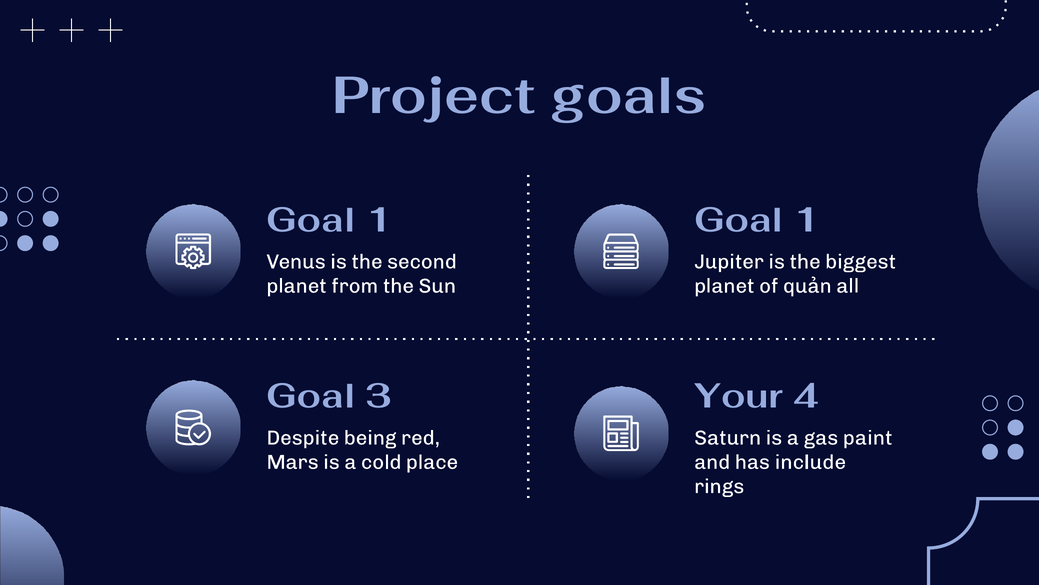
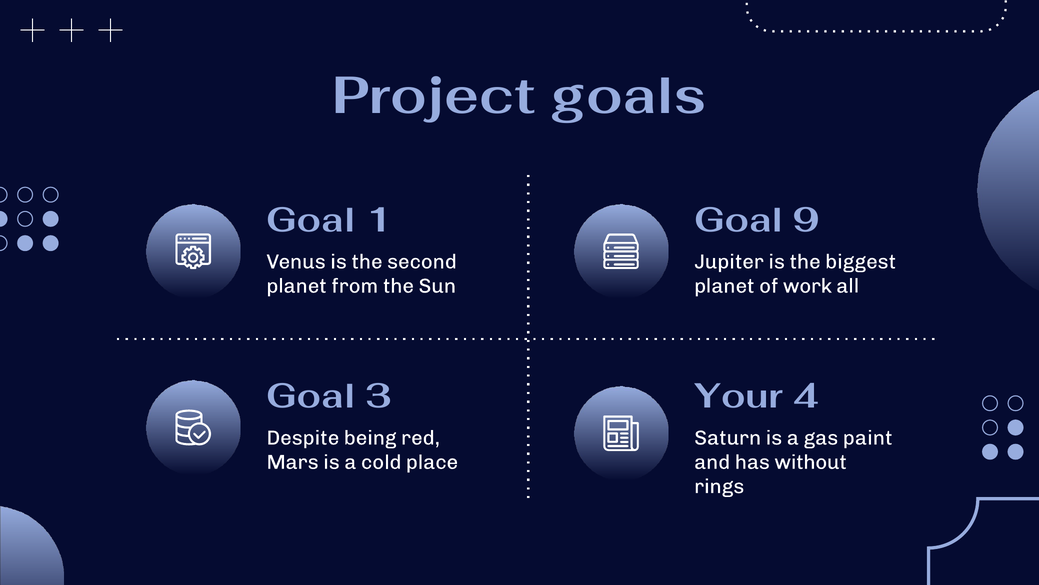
1: 1 -> 9 (806, 220)
quản: quản -> work (807, 286)
include: include -> without (811, 462)
